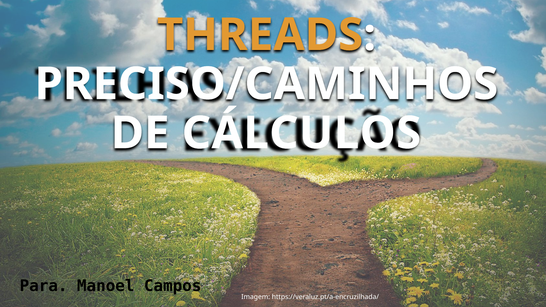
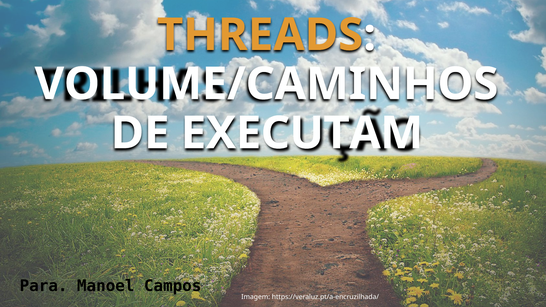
PRECISO/CAMINHOS: PRECISO/CAMINHOS -> VOLUME/CAMINHOS (266, 84)
CÁLCULOS: CÁLCULOS -> EXECUTAM (302, 133)
